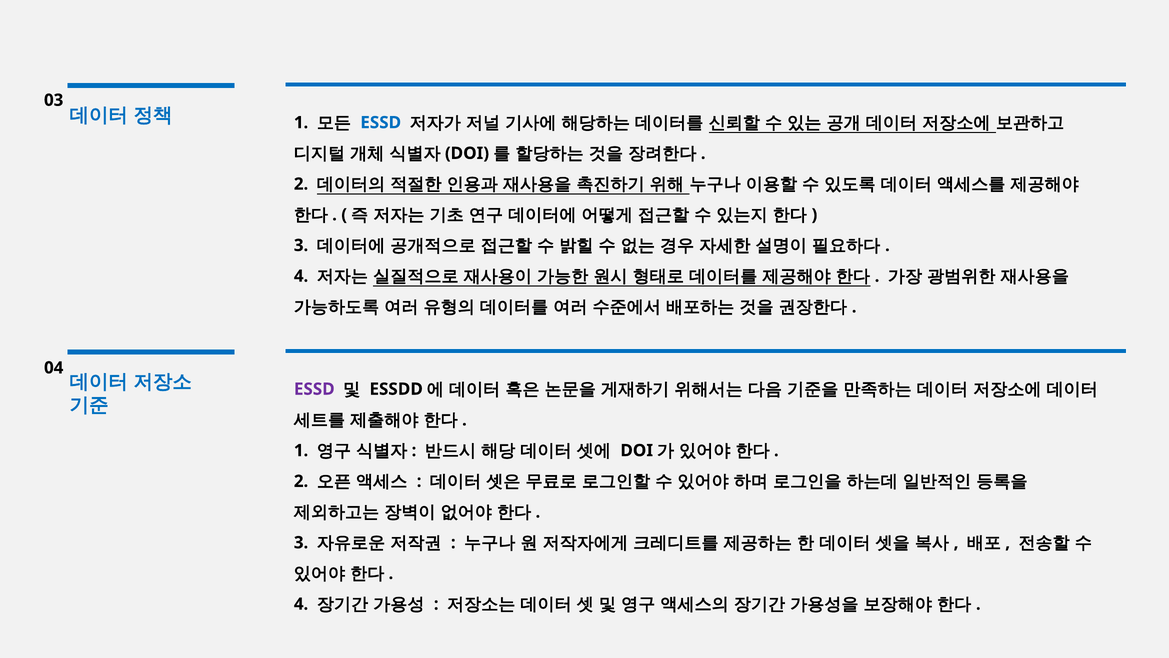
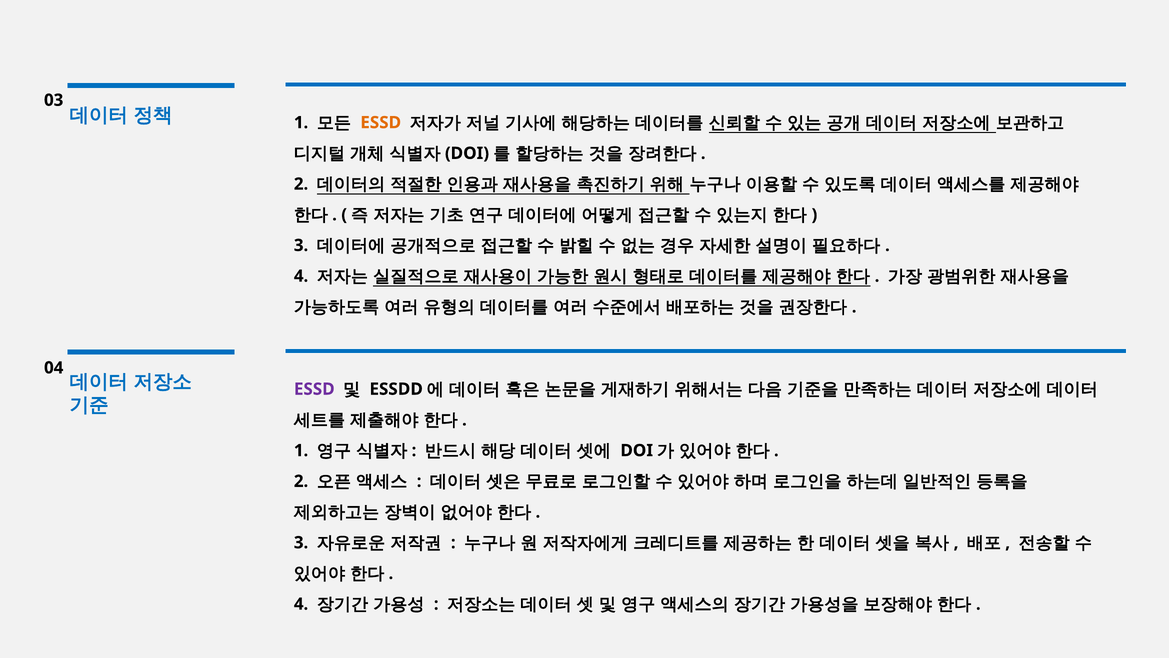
ESSD colour: blue -> orange (381, 123)
